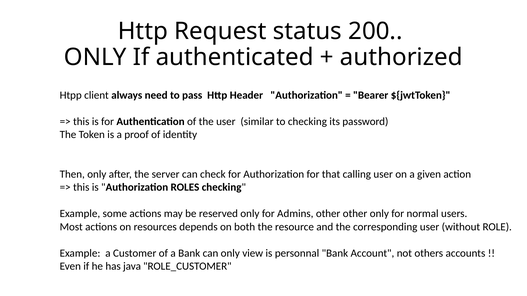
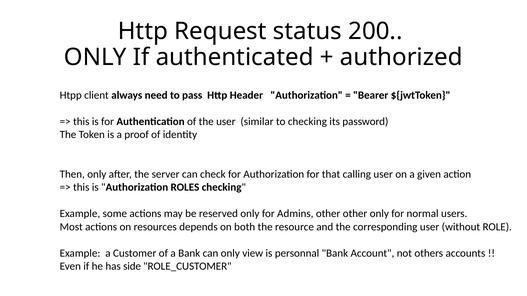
java: java -> side (132, 267)
